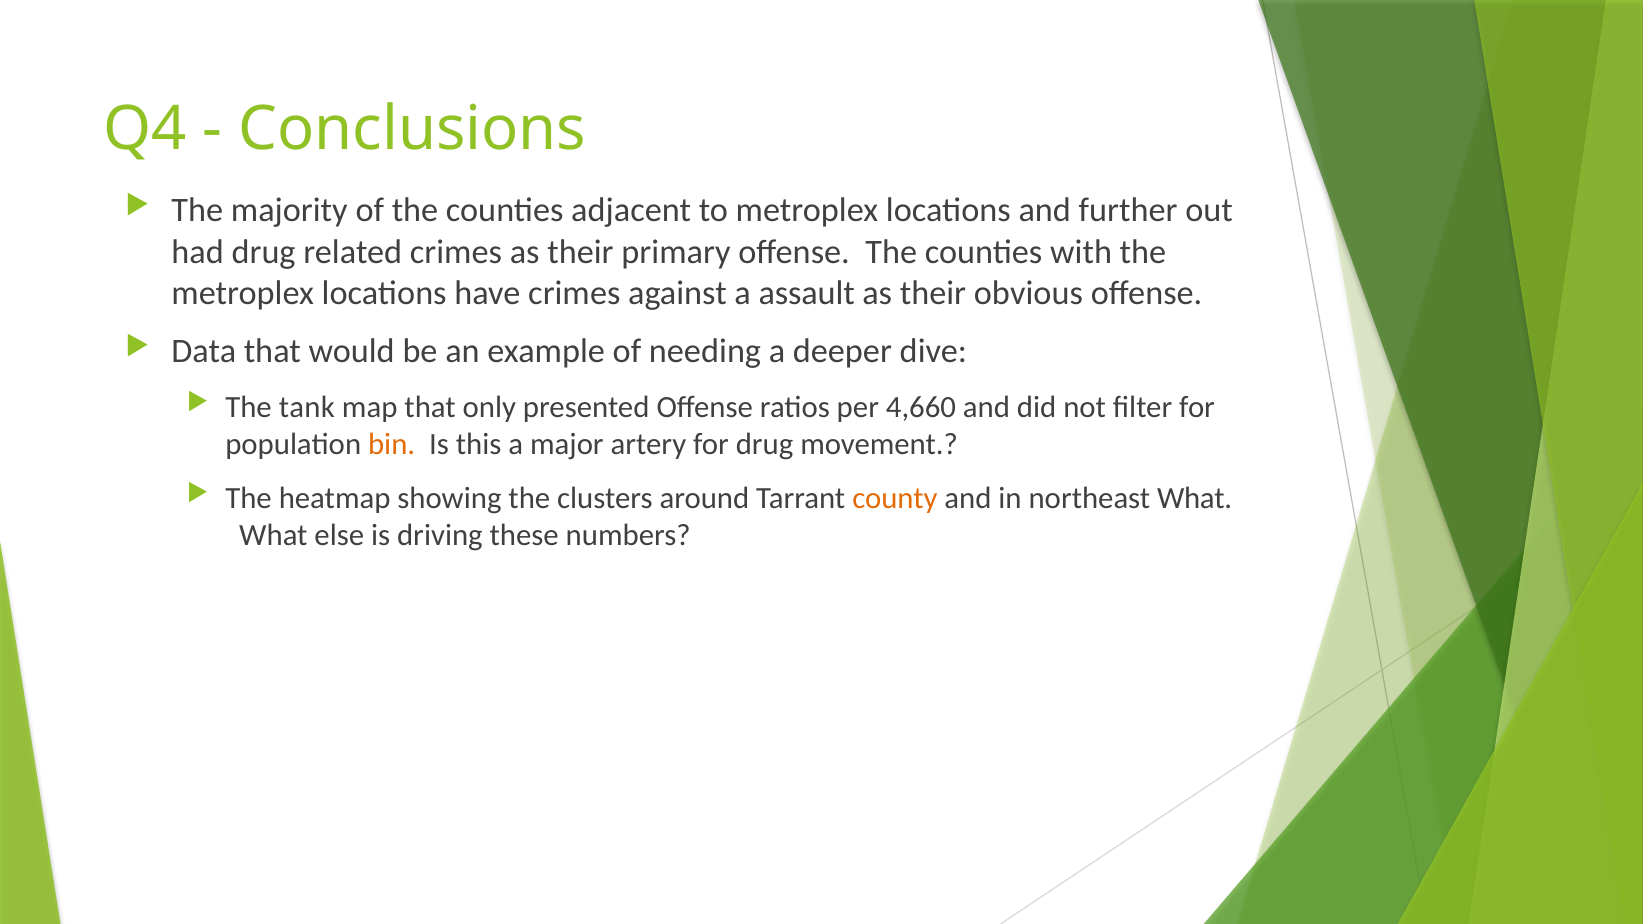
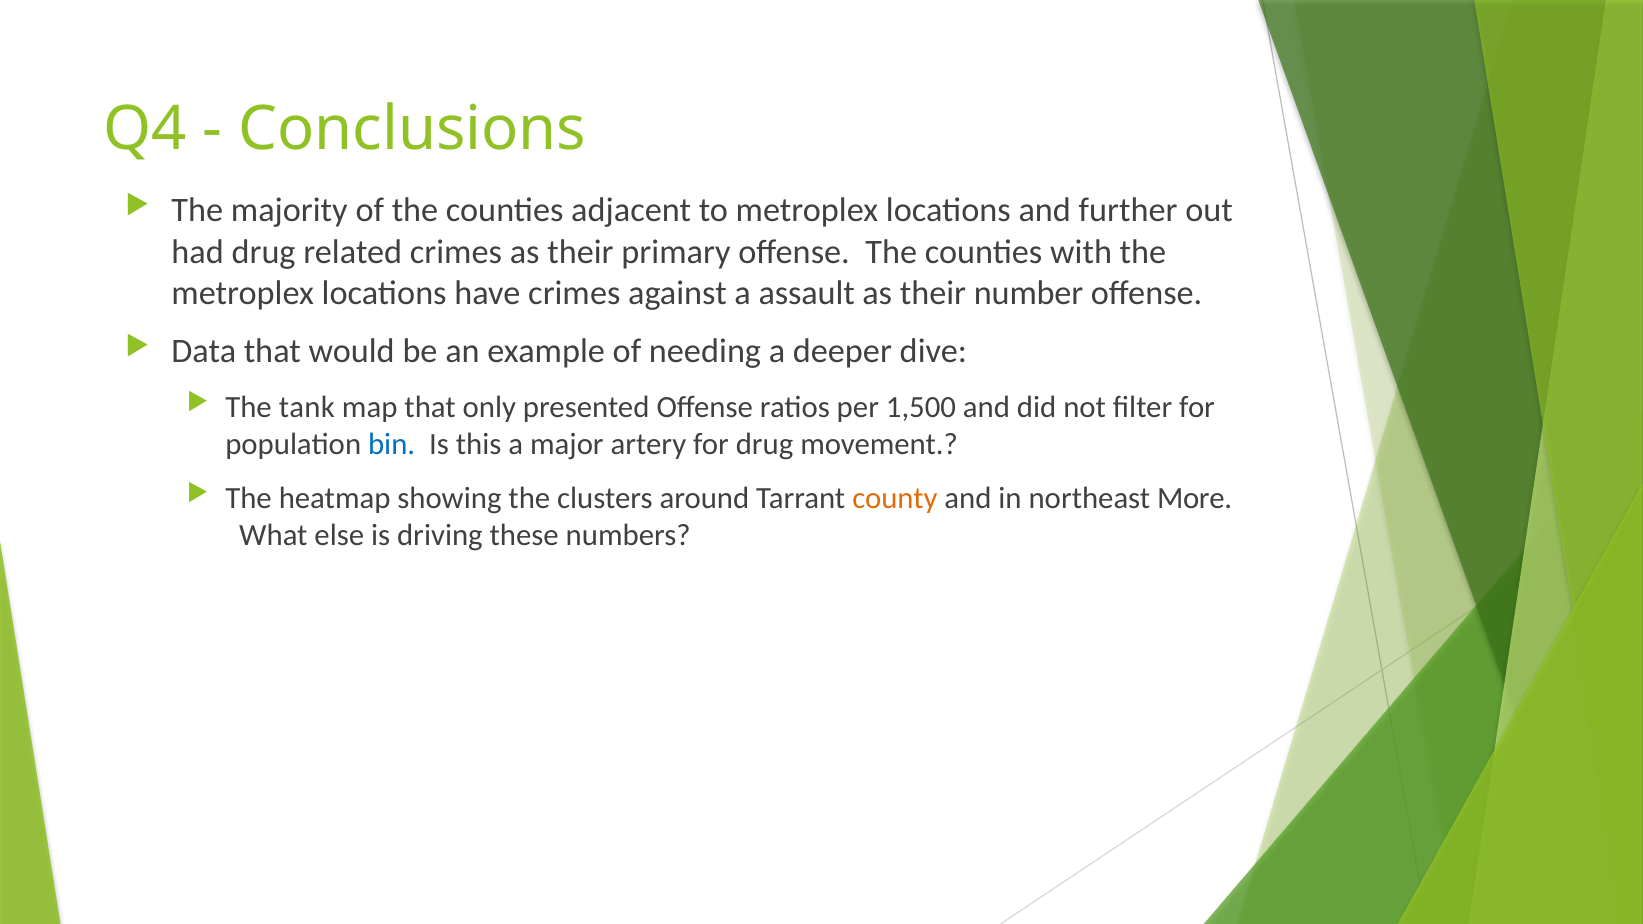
obvious: obvious -> number (1029, 293)
4,660: 4,660 -> 1,500 (921, 407)
bin colour: orange -> blue (392, 444)
northeast What: What -> More (1195, 498)
